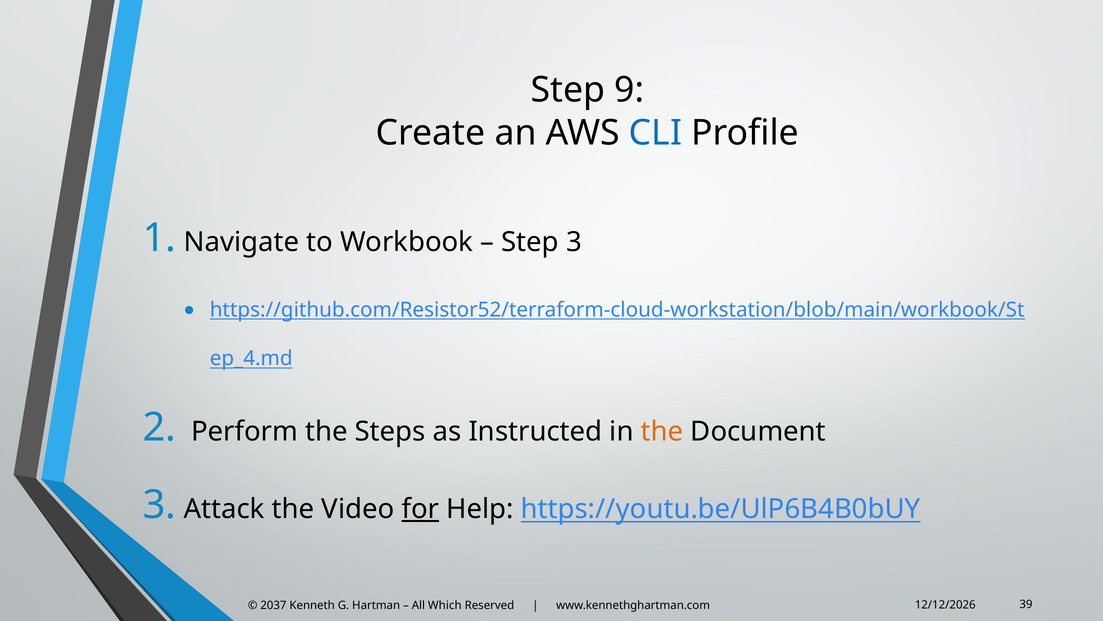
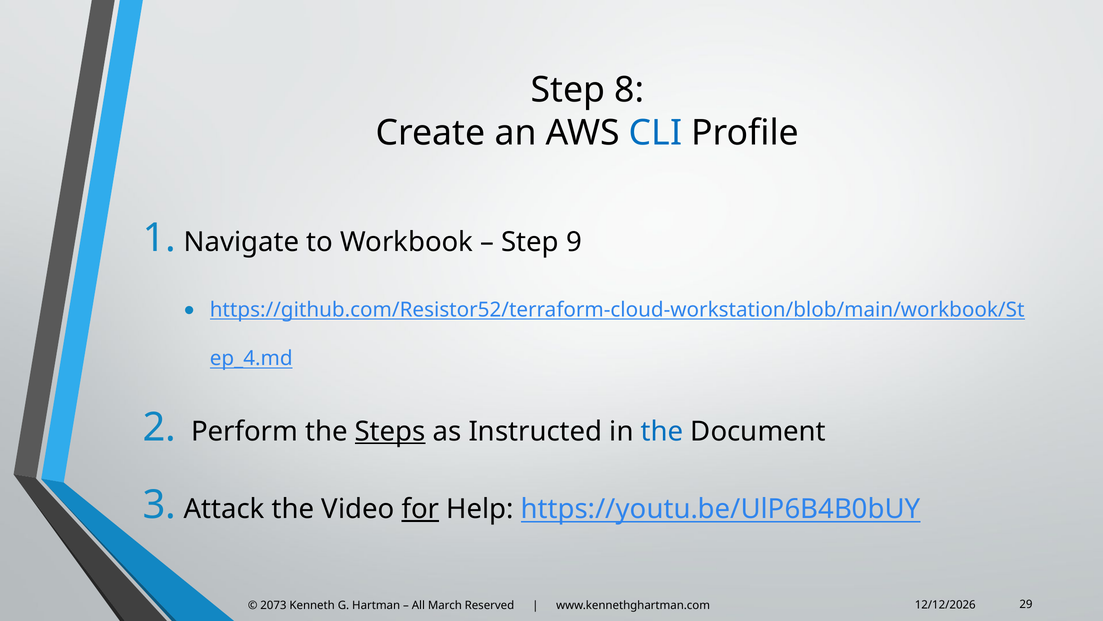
9: 9 -> 8 (629, 90)
Step 3: 3 -> 9 (574, 242)
Steps underline: none -> present (390, 431)
the colour: orange -> blue (662, 431)
39: 39 -> 29 (1026, 604)
2037: 2037 -> 2073 (273, 605)
Which: Which -> March (445, 605)
